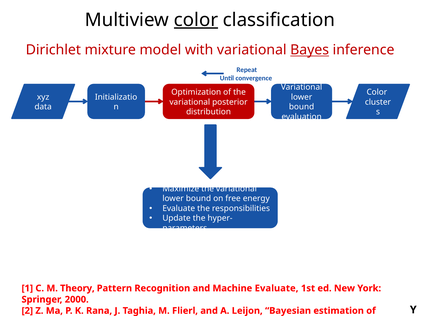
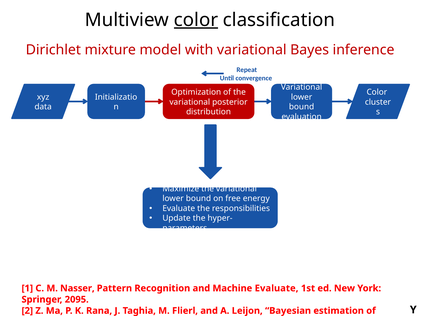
Bayes underline: present -> none (310, 50)
Theory: Theory -> Nasser (77, 288)
2000: 2000 -> 2095 (77, 299)
